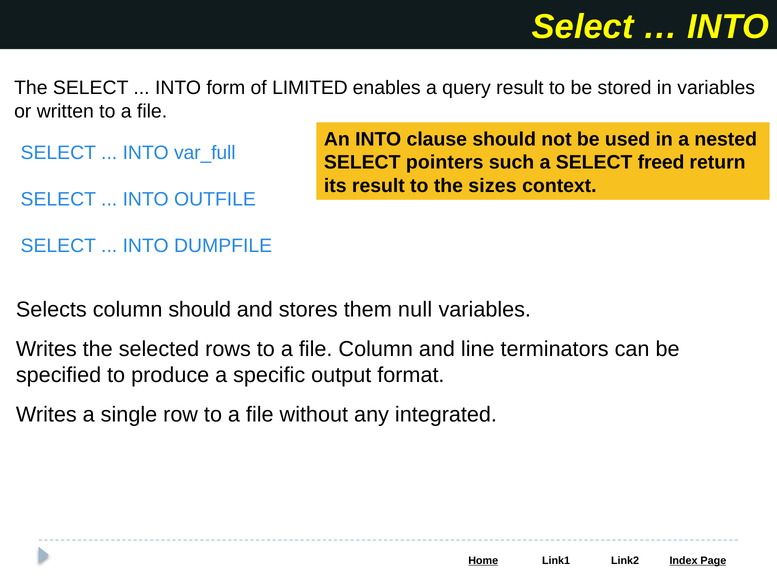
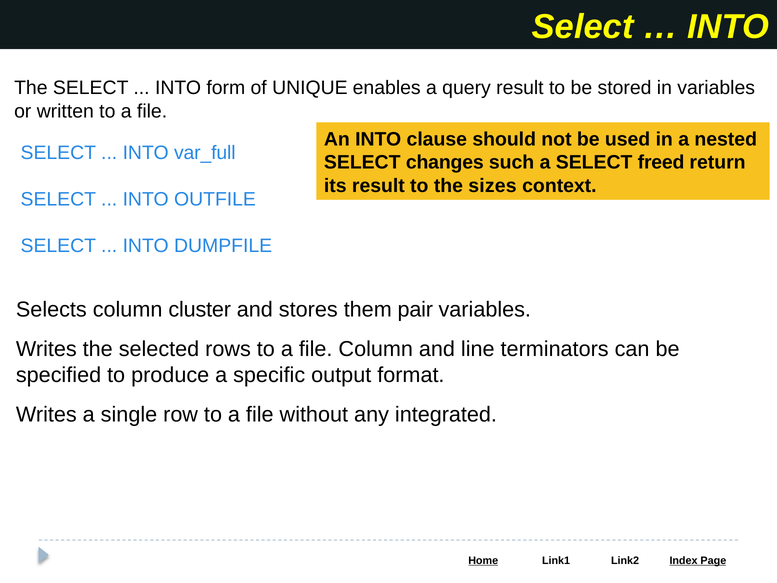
LIMITED: LIMITED -> UNIQUE (310, 88)
pointers: pointers -> changes (445, 162)
column should: should -> cluster (200, 310)
null: null -> pair (415, 310)
